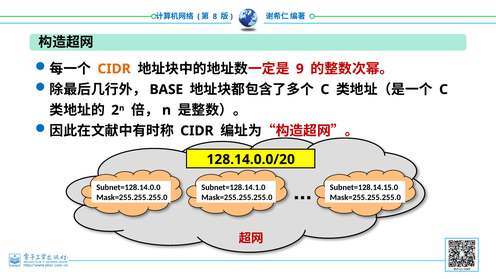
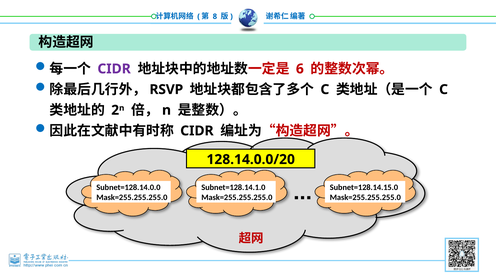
CIDR colour: orange -> purple (114, 69)
9: 9 -> 6 (300, 69)
BASE: BASE -> RSVP (166, 90)
